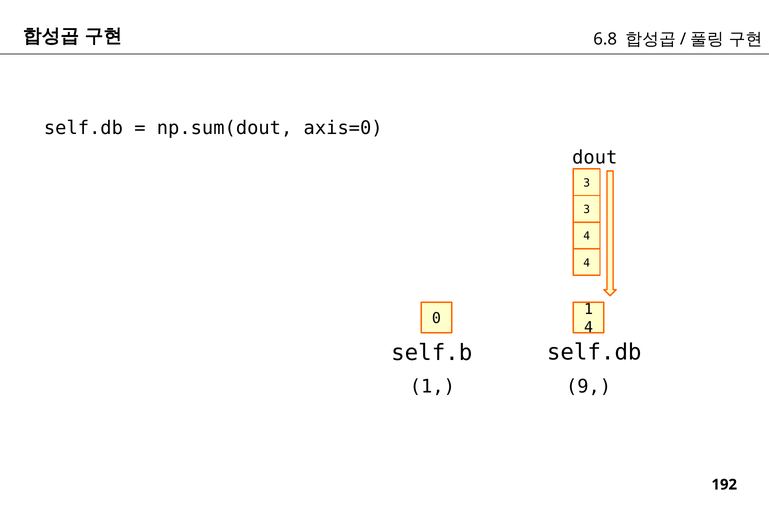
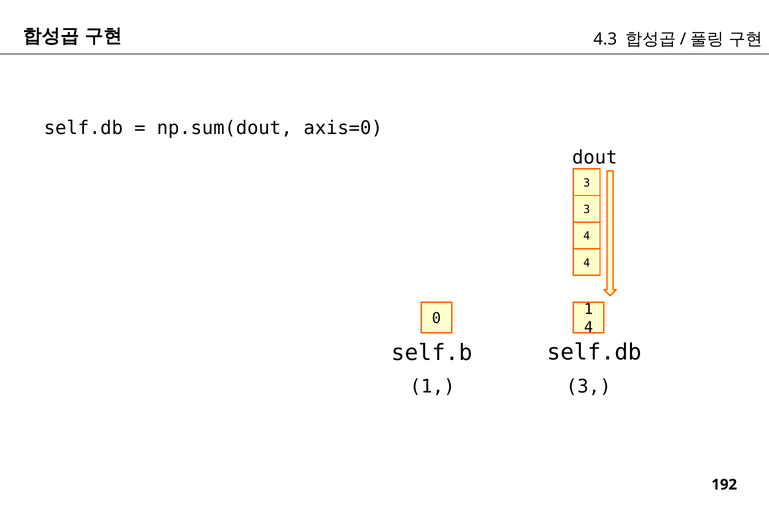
6.8: 6.8 -> 4.3 (605, 39)
9: 9 -> 3 (589, 387)
